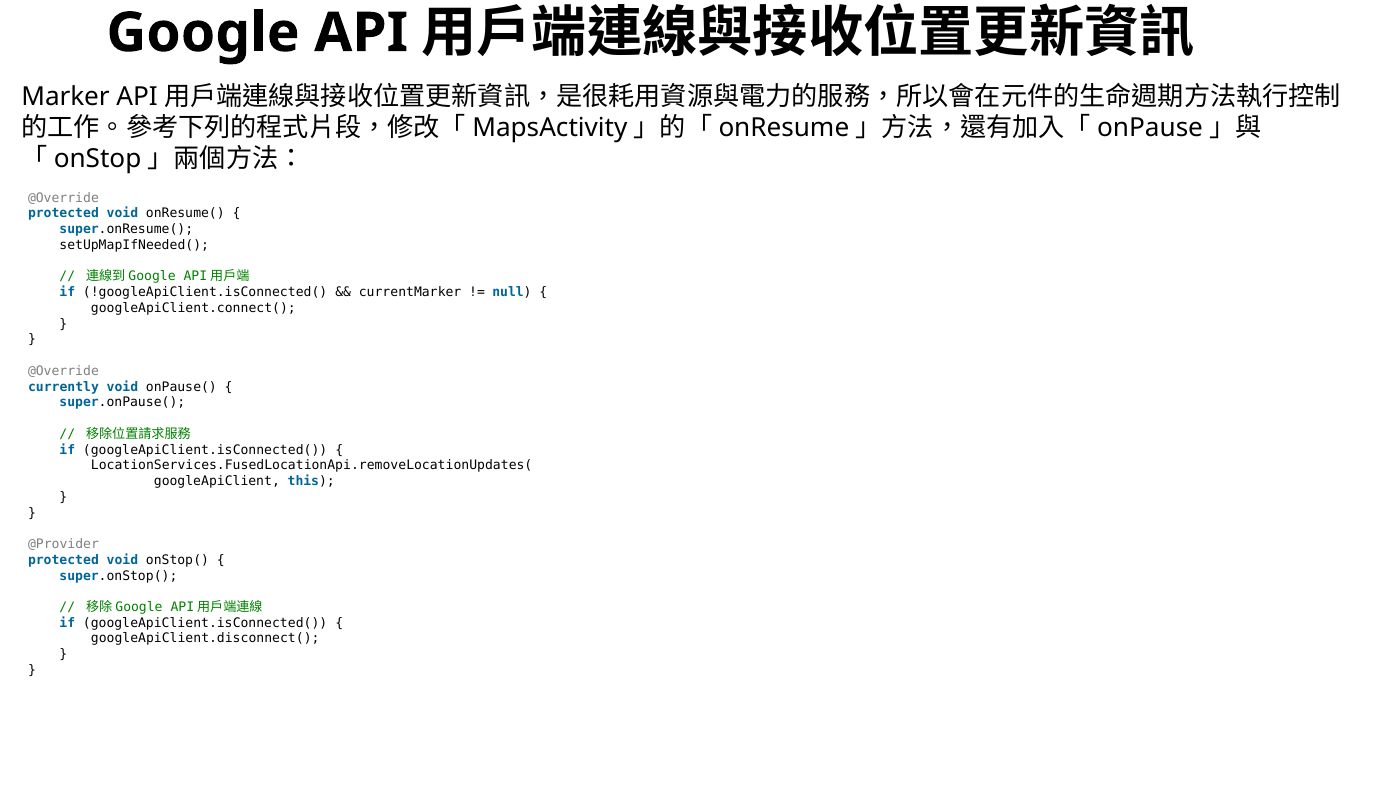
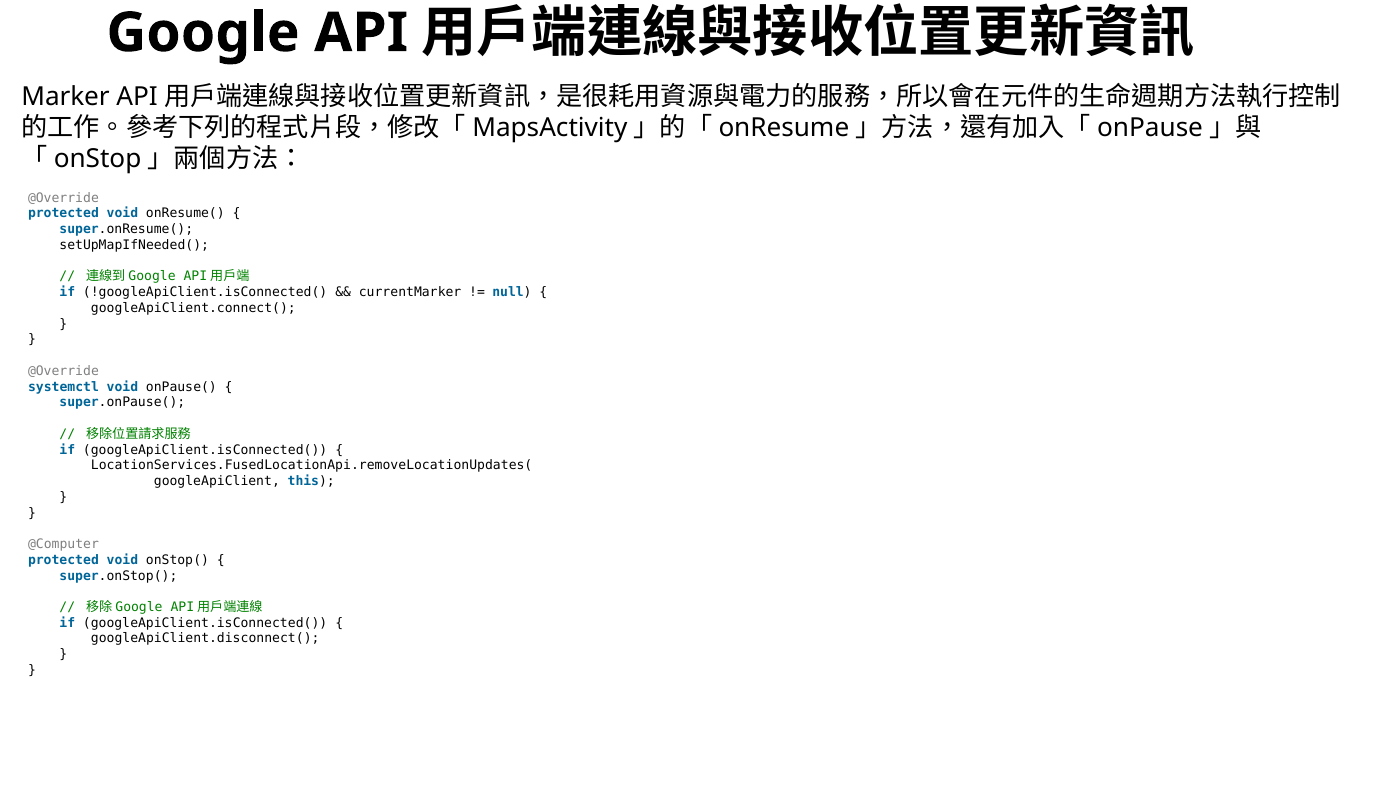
currently: currently -> systemctl (63, 387)
@Provider: @Provider -> @Computer (63, 544)
